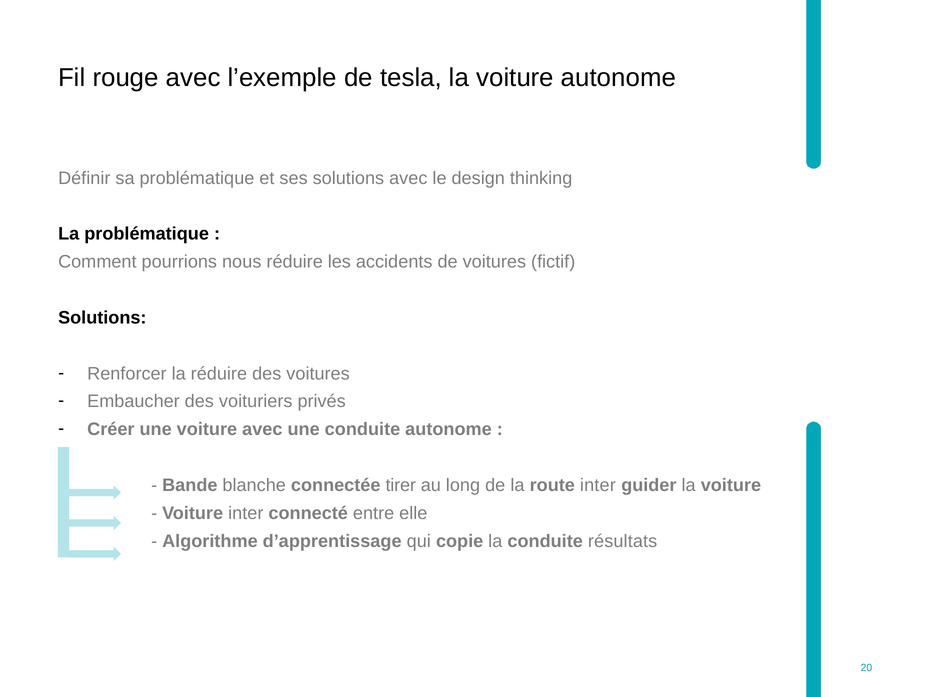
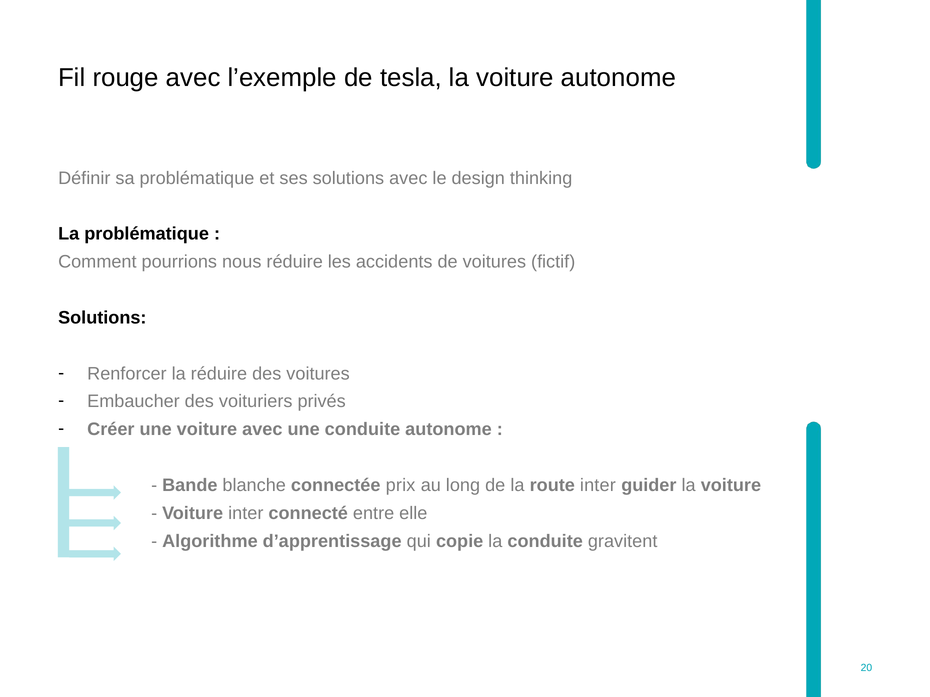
tirer: tirer -> prix (401, 486)
résultats: résultats -> gravitent (623, 541)
